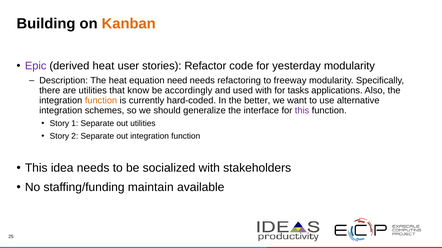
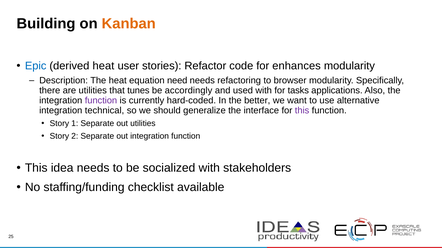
Epic colour: purple -> blue (36, 66)
yesterday: yesterday -> enhances (297, 66)
freeway: freeway -> browser (290, 81)
know: know -> tunes (138, 91)
function colour: orange -> purple (101, 101)
schemes: schemes -> technical (105, 111)
maintain: maintain -> checklist (151, 188)
